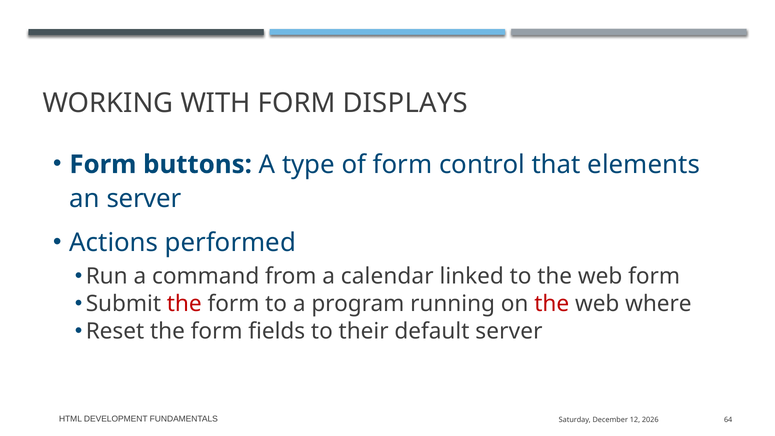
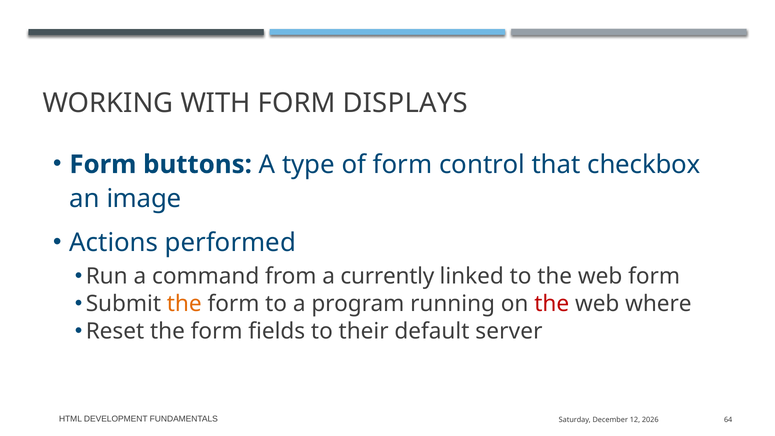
elements: elements -> checkbox (644, 164)
an server: server -> image (144, 199)
calendar: calendar -> currently (387, 276)
the colour: red -> orange (184, 304)
